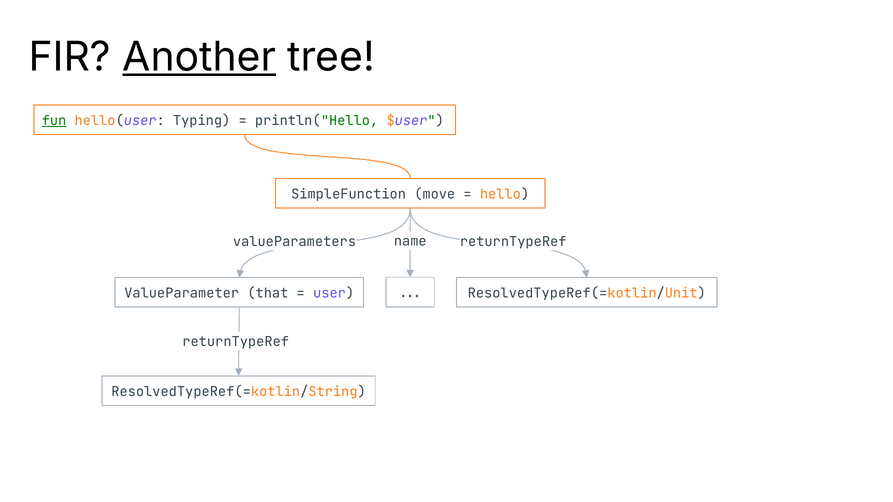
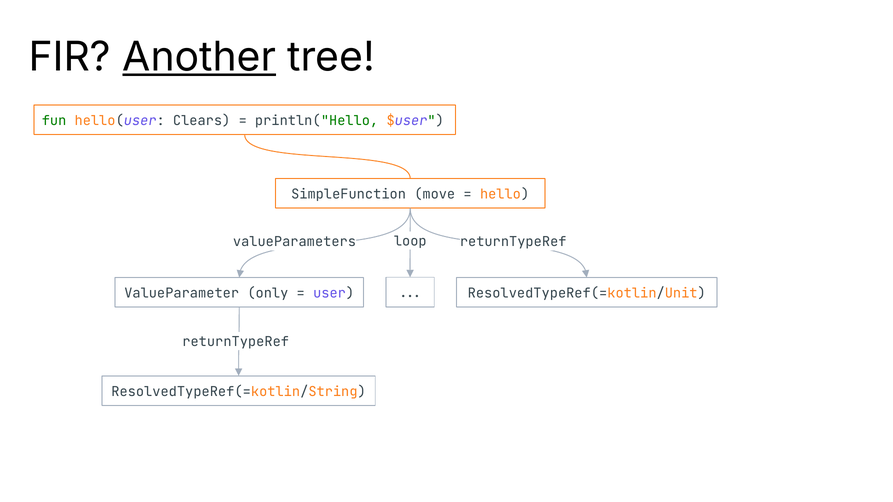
fun underline: present -> none (54, 121)
Typing: Typing -> Clears (202, 121)
name: name -> loop (410, 241)
that: that -> only (268, 293)
